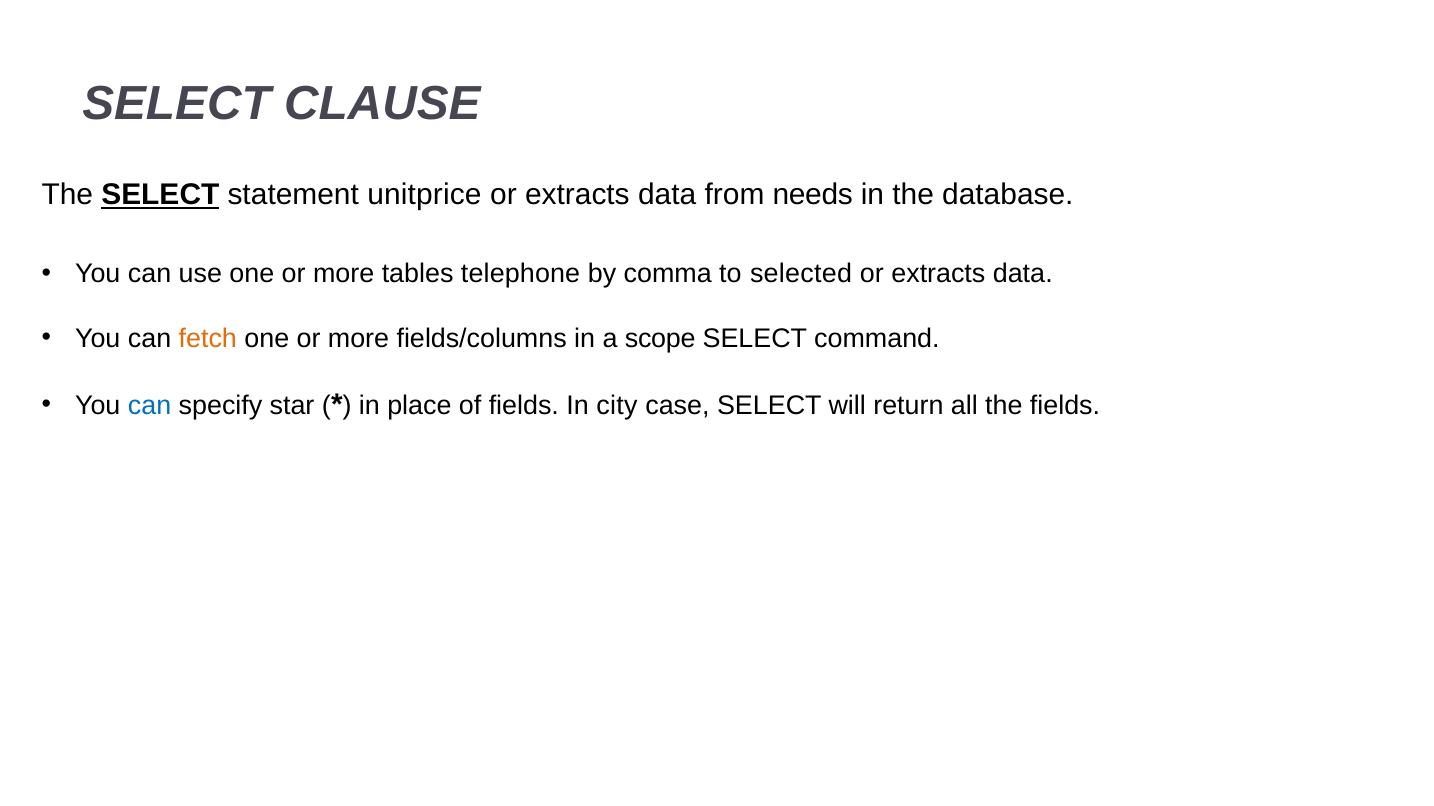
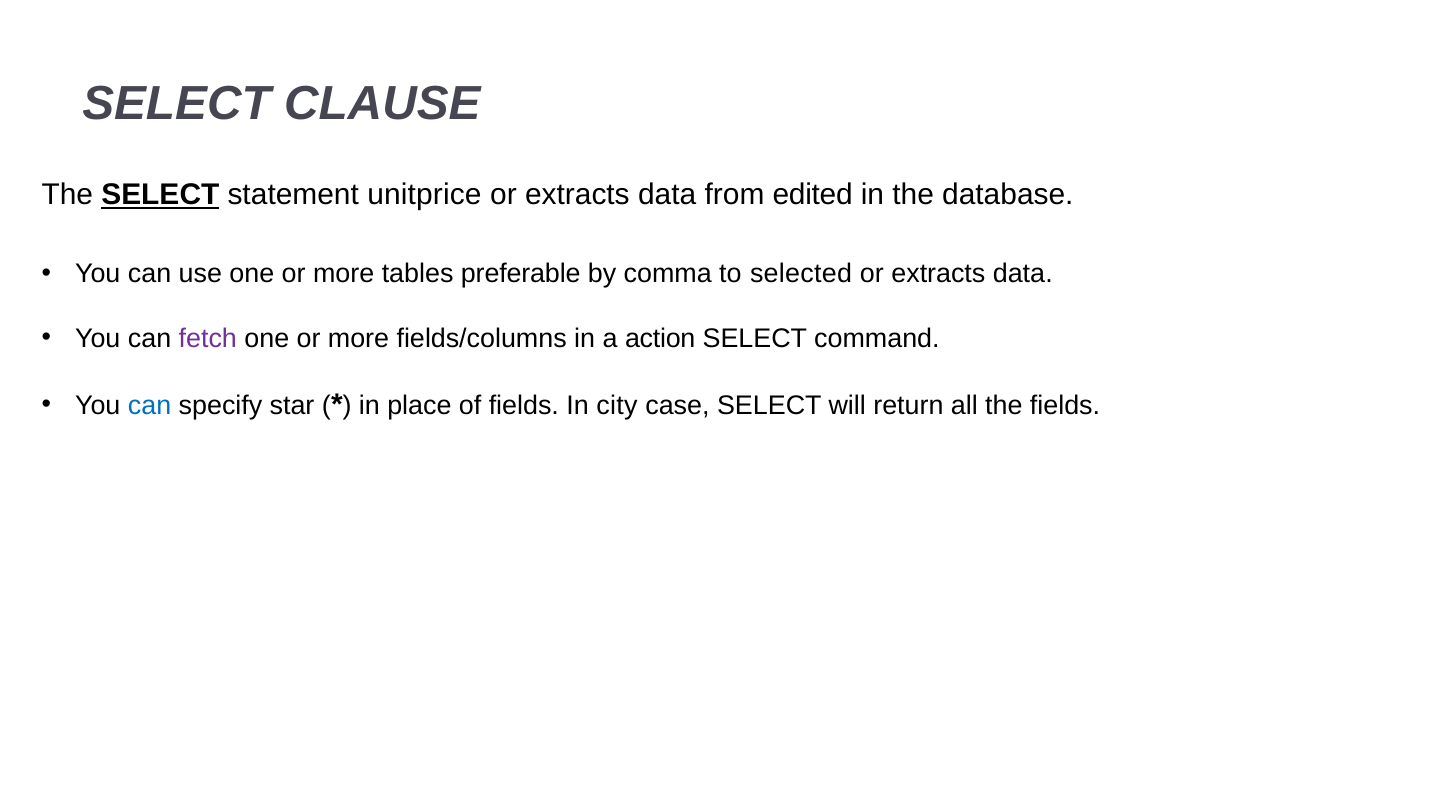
needs: needs -> edited (813, 195)
telephone: telephone -> preferable (521, 274)
fetch colour: orange -> purple (208, 339)
scope: scope -> action (660, 339)
